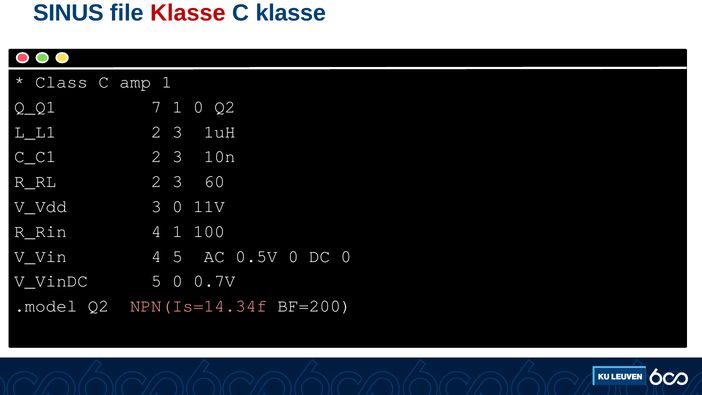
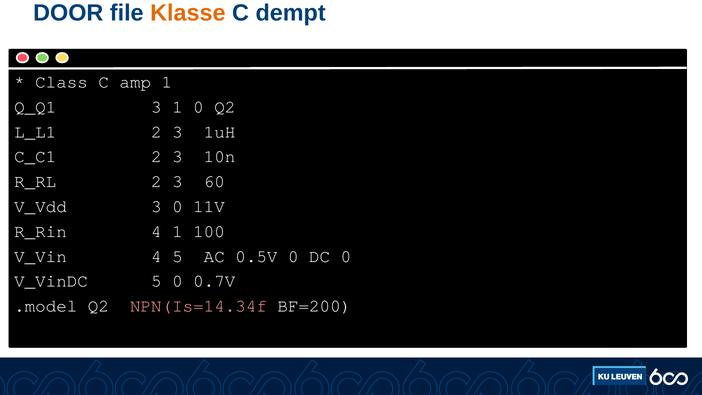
SINUS: SINUS -> DOOR (68, 13)
Klasse colour: red -> orange (188, 13)
C klasse: klasse -> dempt (291, 13)
Q_Q1 7: 7 -> 3 (156, 107)
